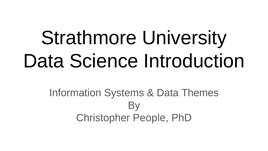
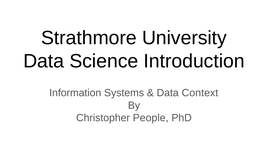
Themes: Themes -> Context (200, 93)
